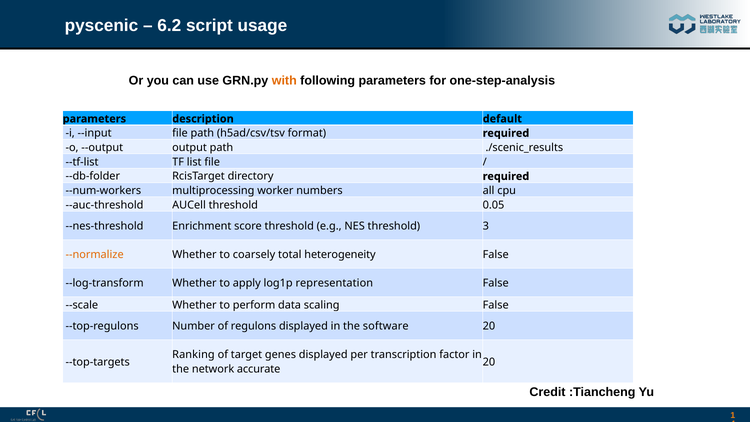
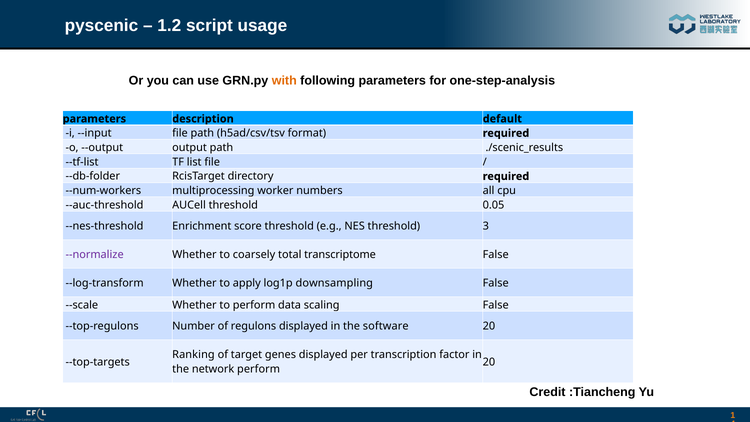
6.2: 6.2 -> 1.2 (169, 25)
--normalize colour: orange -> purple (95, 255)
heterogeneity: heterogeneity -> transcriptome (340, 255)
representation: representation -> downsampling (334, 283)
network accurate: accurate -> perform (259, 369)
